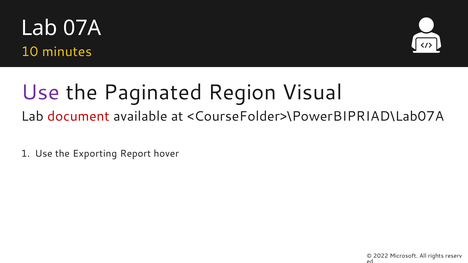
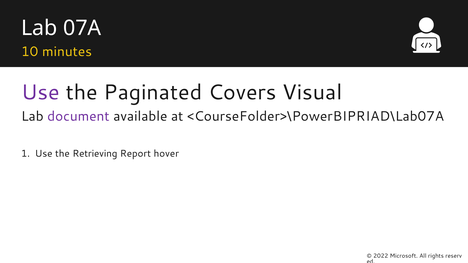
Region: Region -> Covers (242, 93)
document colour: red -> purple (78, 117)
Exporting: Exporting -> Retrieving (95, 154)
